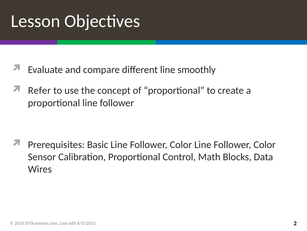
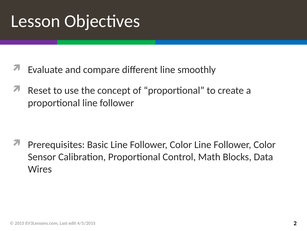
Refer: Refer -> Reset (39, 90)
